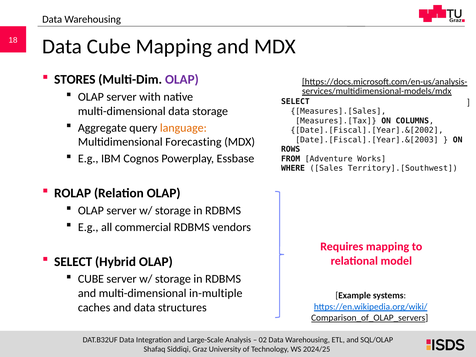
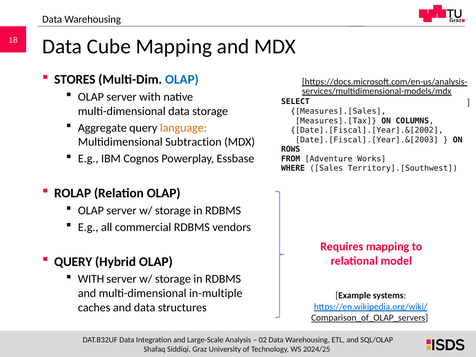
OLAP colour: purple -> blue (182, 79)
Forecasting: Forecasting -> Subtraction (193, 142)
SELECT: SELECT -> QUERY (73, 262)
CUBE: CUBE -> WITH (91, 279)
